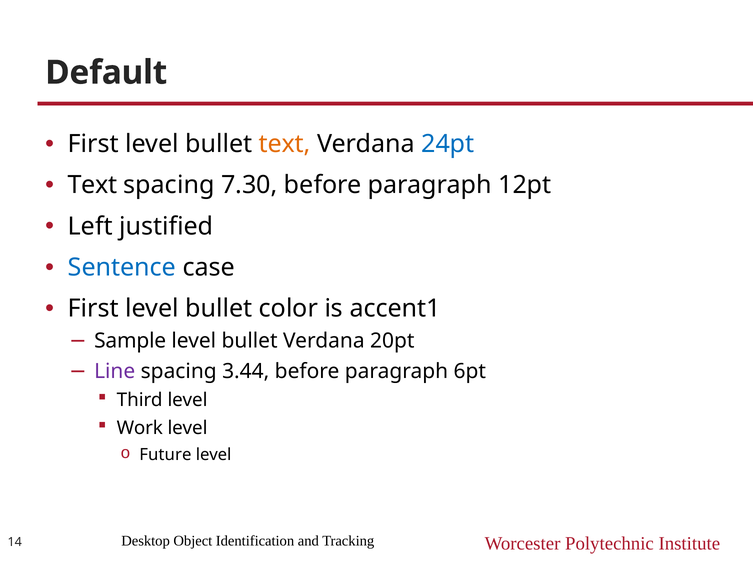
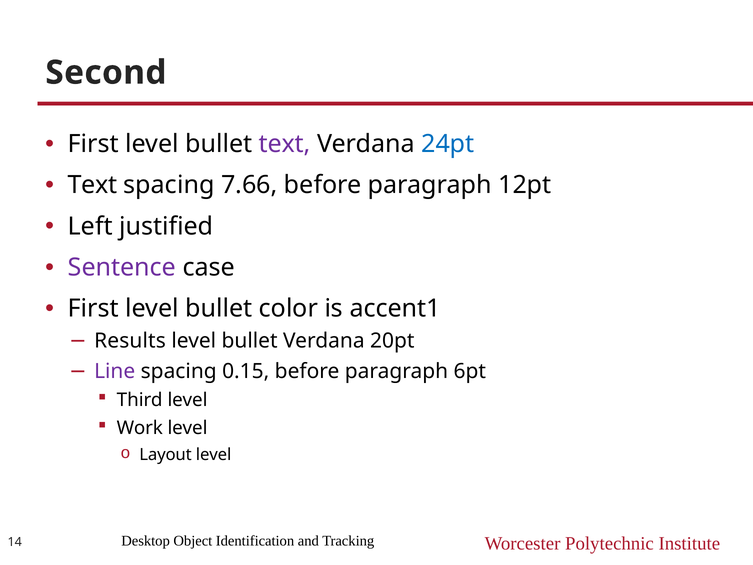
Default: Default -> Second (106, 73)
text colour: orange -> purple (285, 144)
7.30: 7.30 -> 7.66 (249, 185)
Sentence colour: blue -> purple (122, 267)
Sample: Sample -> Results (130, 341)
3.44: 3.44 -> 0.15 (246, 371)
Future: Future -> Layout (165, 454)
